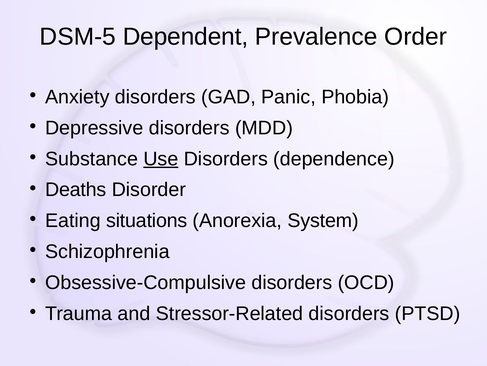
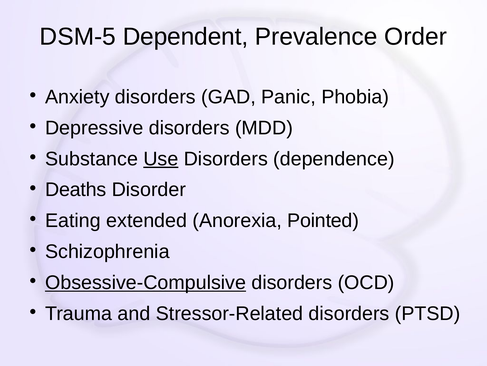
situations: situations -> extended (147, 220)
System: System -> Pointed (323, 220)
Obsessive-Compulsive underline: none -> present (146, 282)
